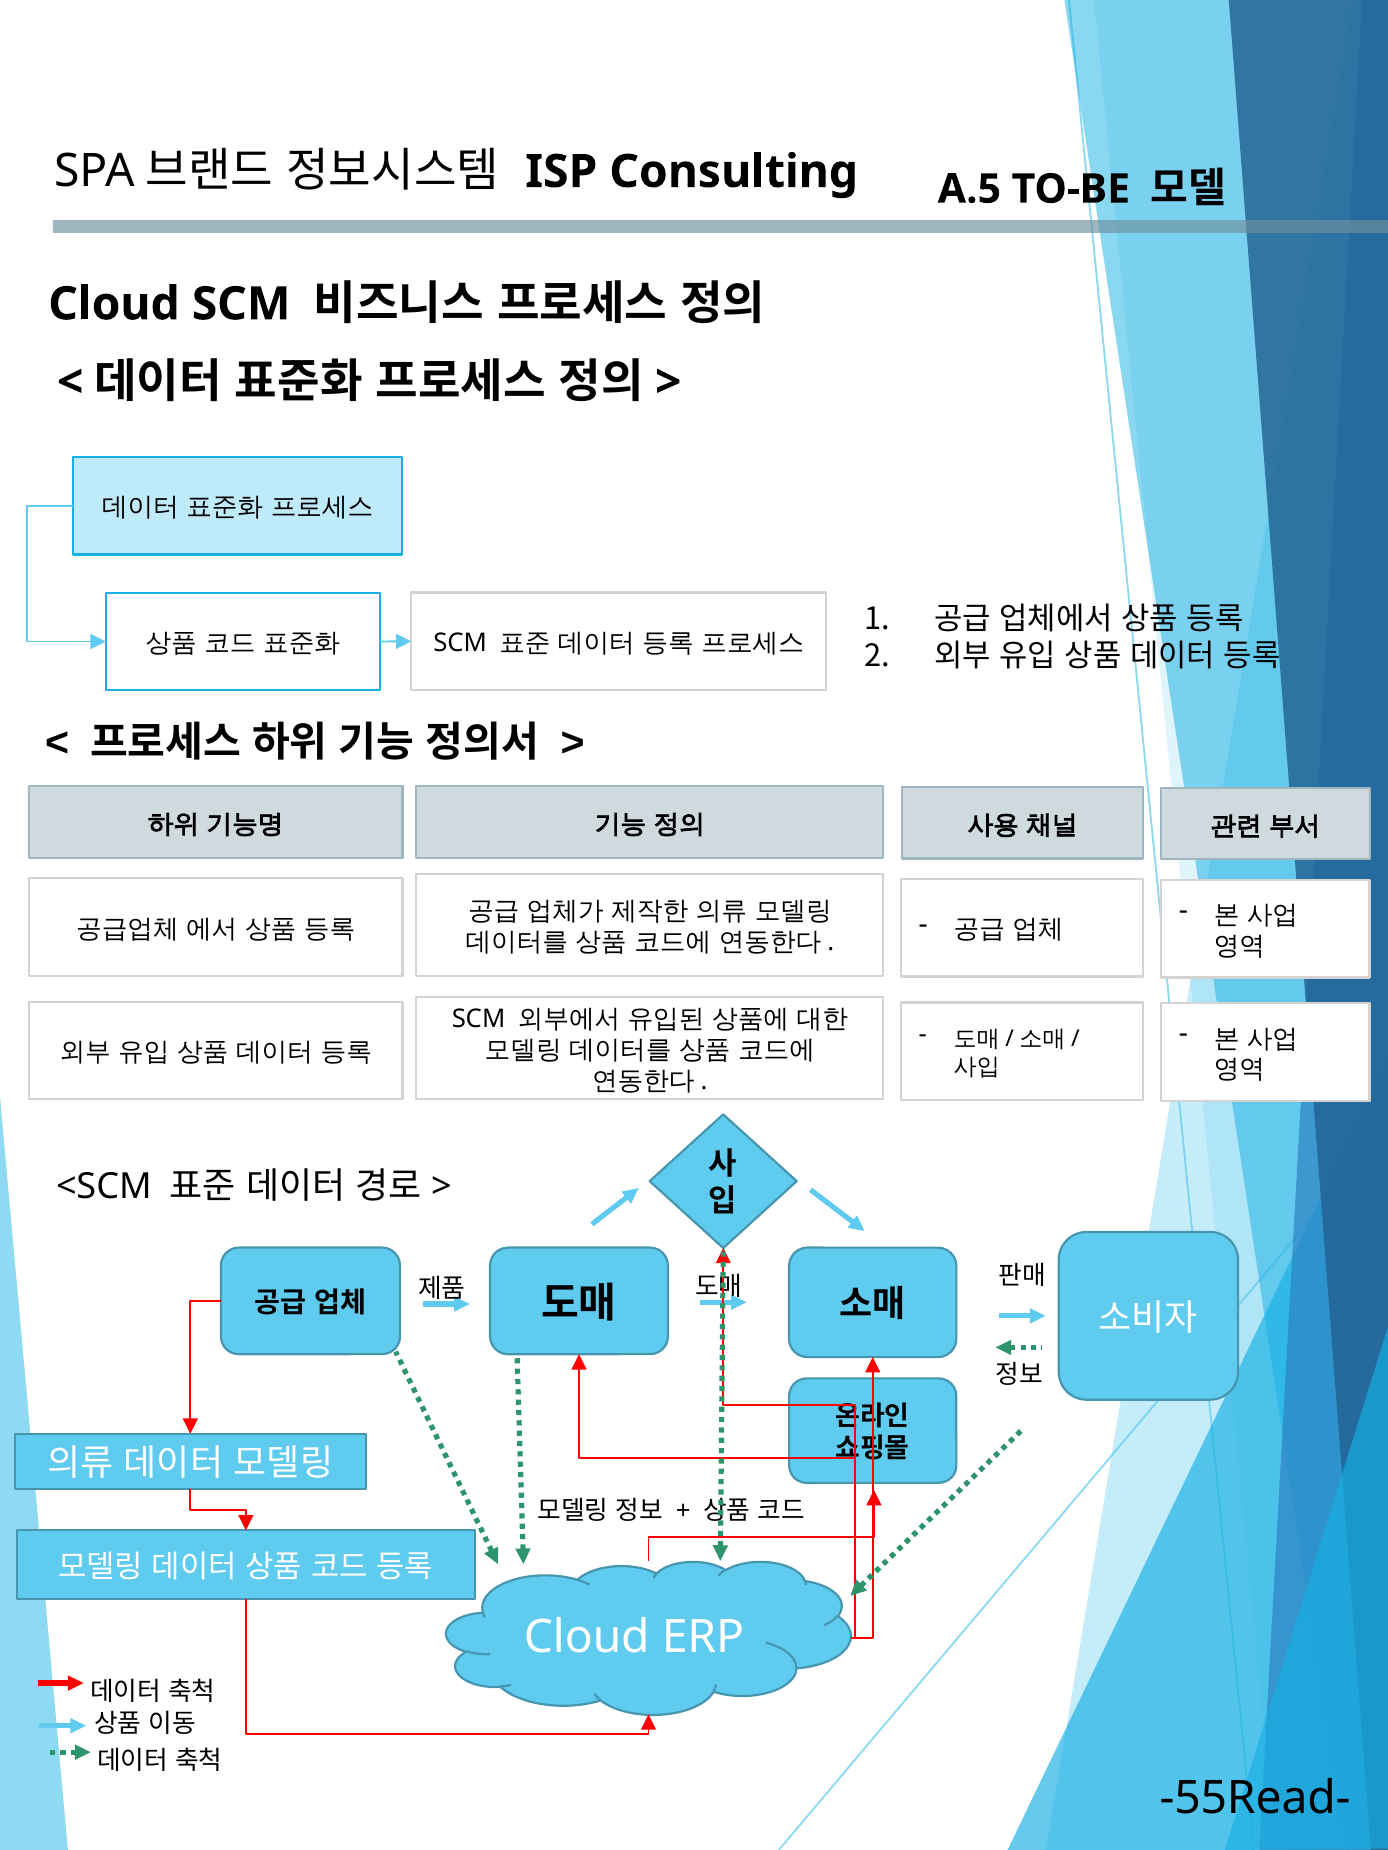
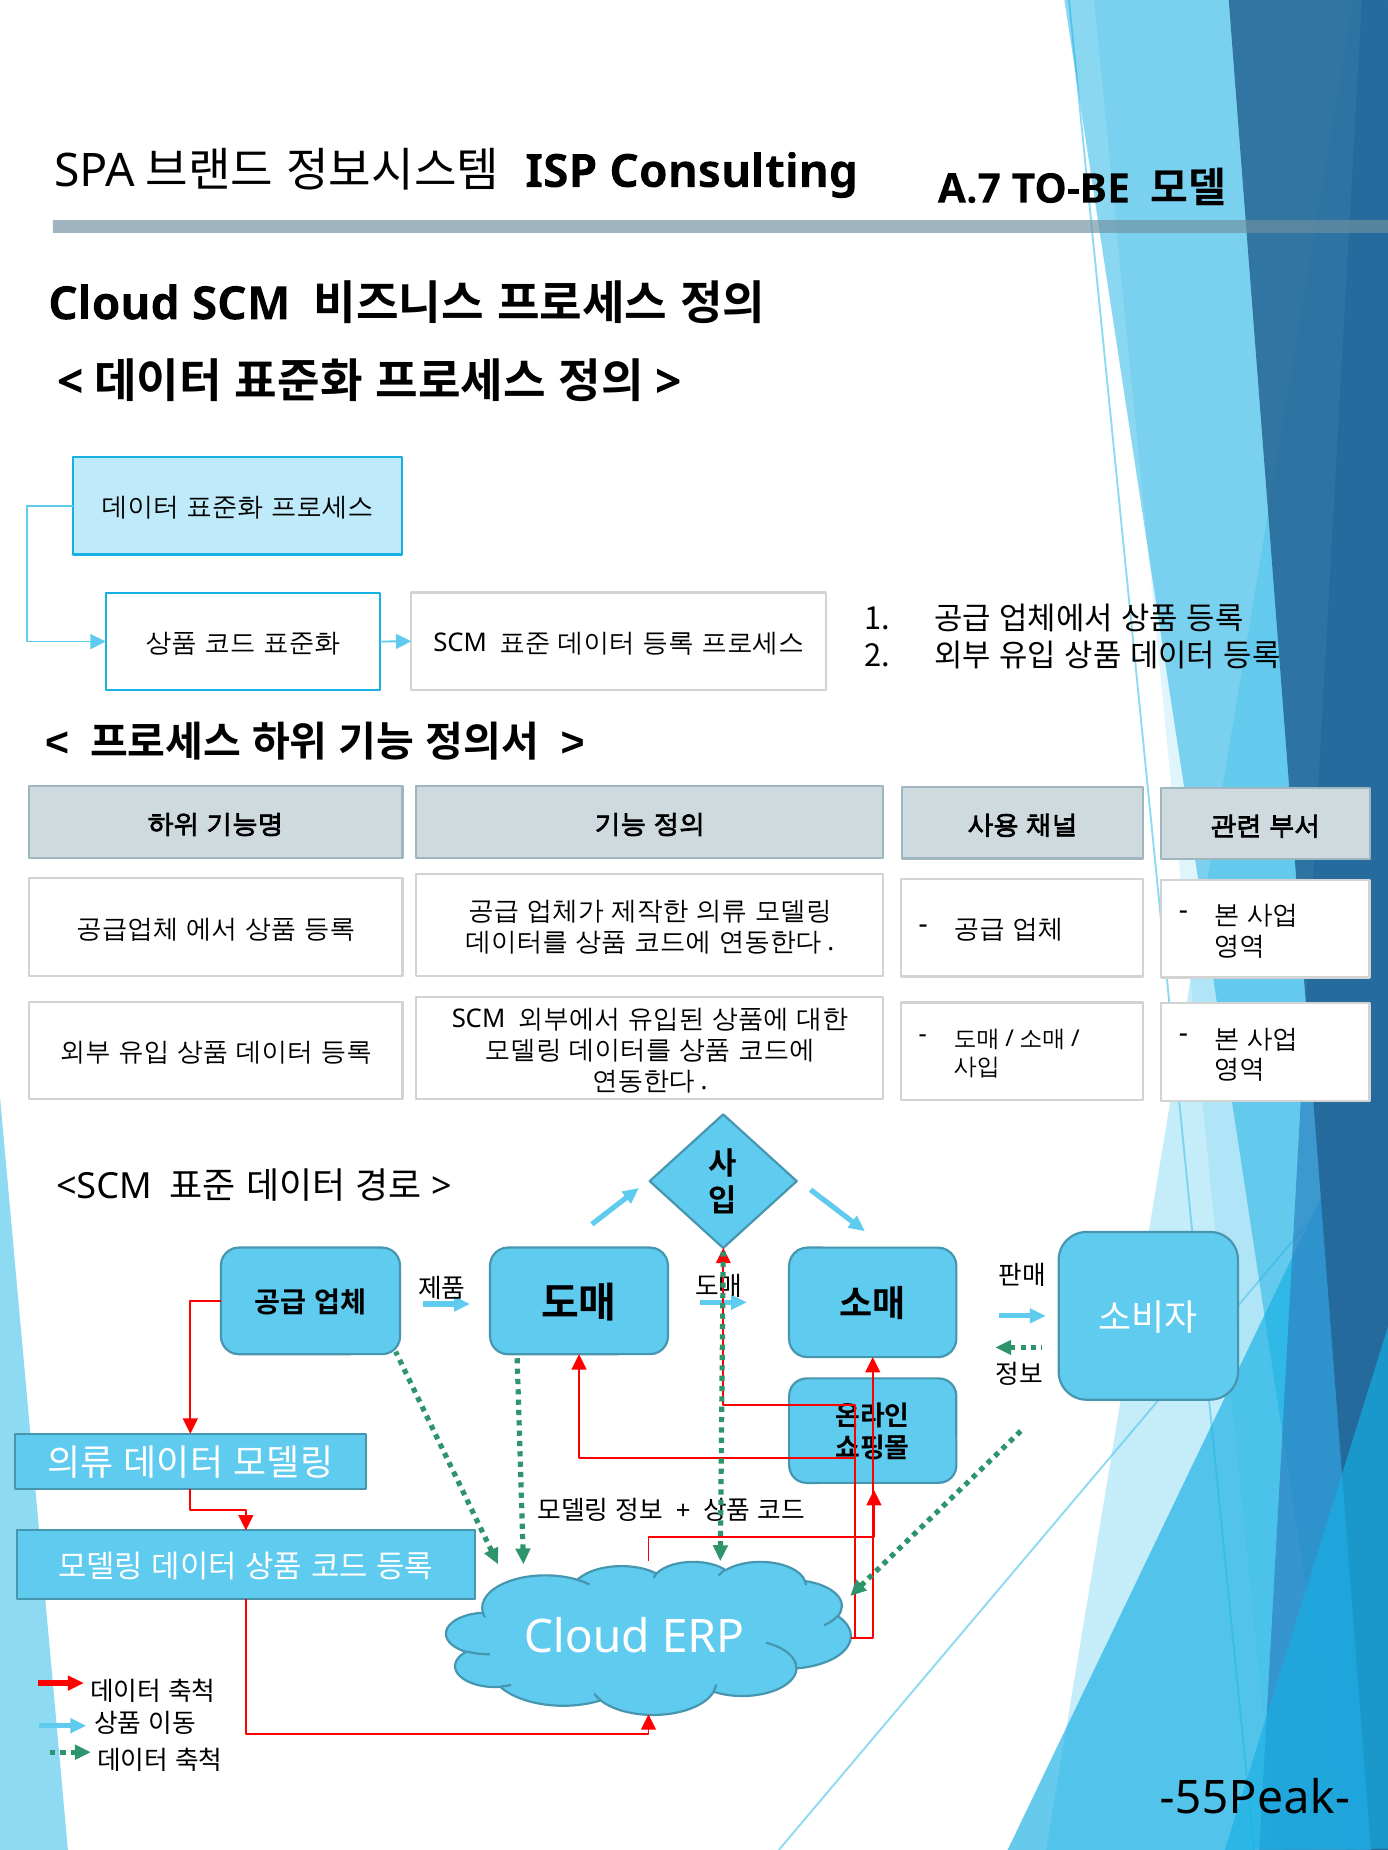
A.5: A.5 -> A.7 (969, 189)
-55Read-: -55Read- -> -55Peak- (1255, 1798)
